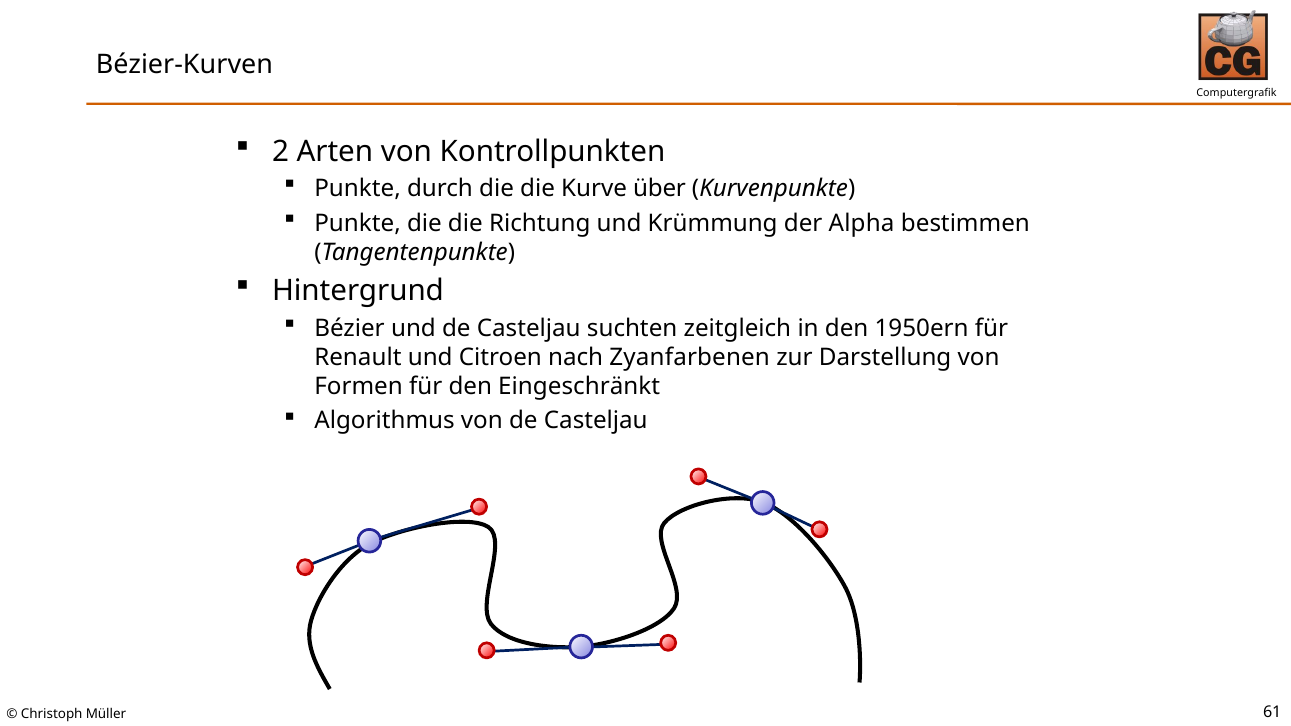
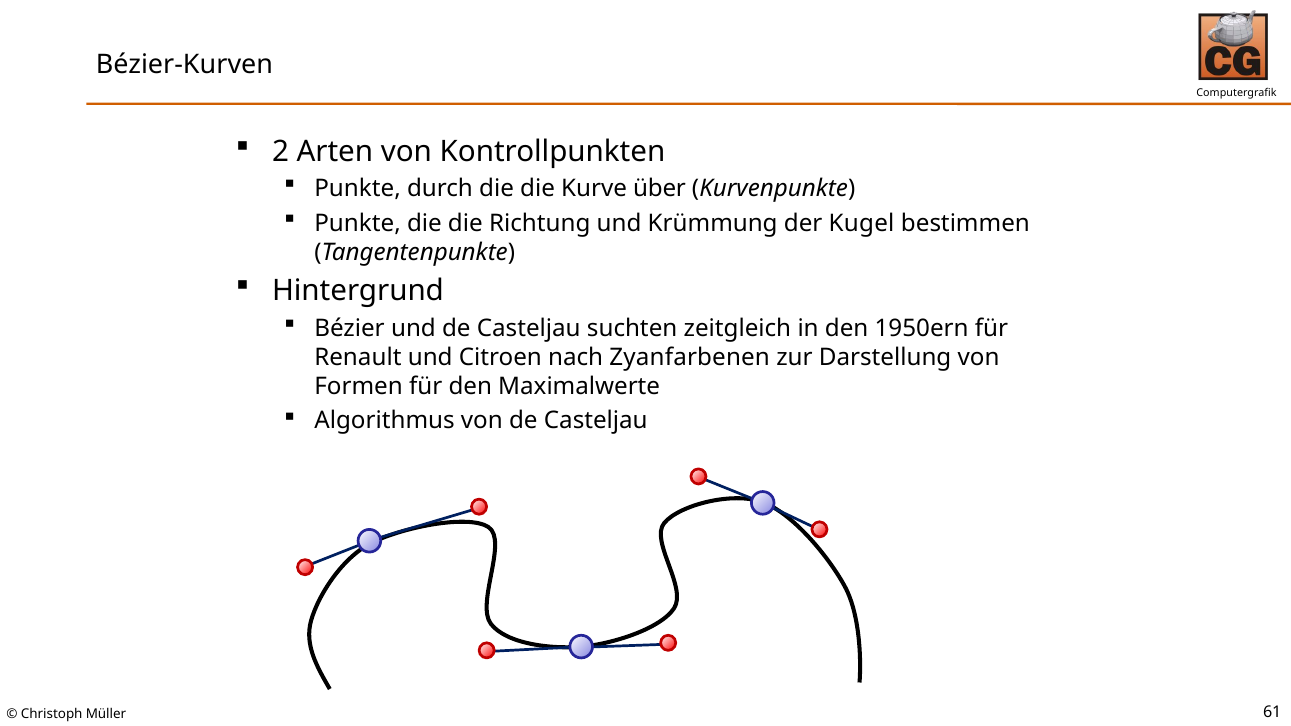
Alpha: Alpha -> Kugel (862, 223)
Eingeschränkt: Eingeschränkt -> Maximalwerte (579, 387)
